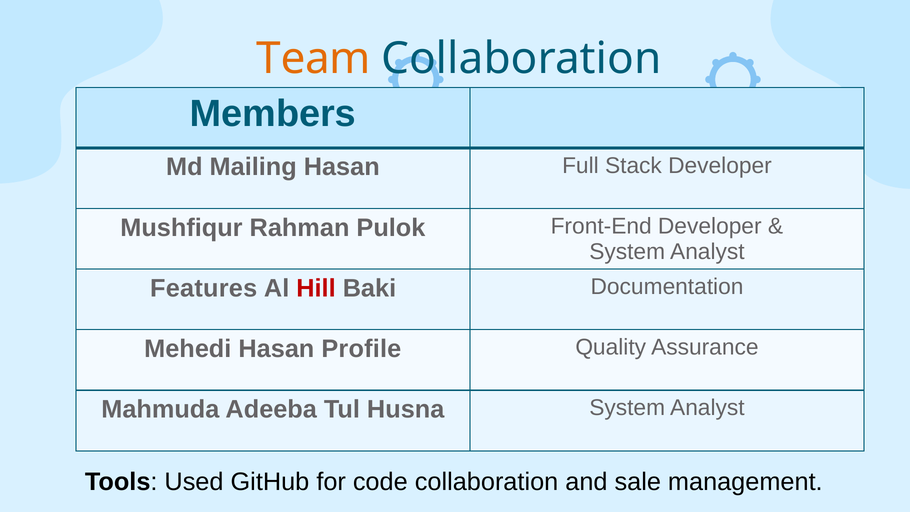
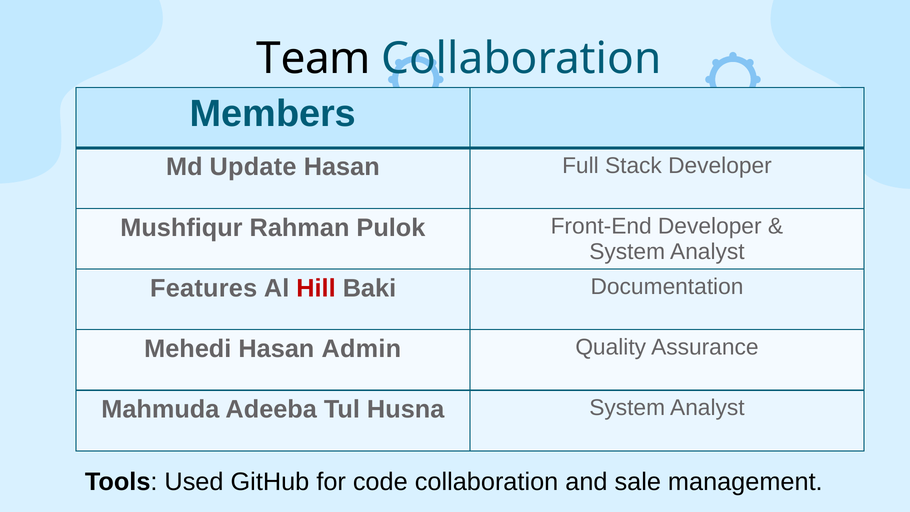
Team colour: orange -> black (314, 59)
Mailing: Mailing -> Update (253, 167)
Profile: Profile -> Admin (361, 349)
